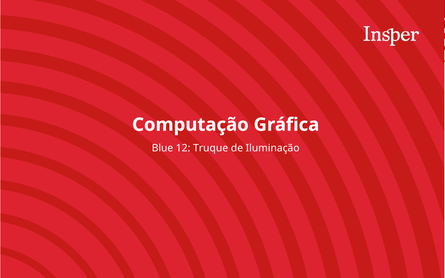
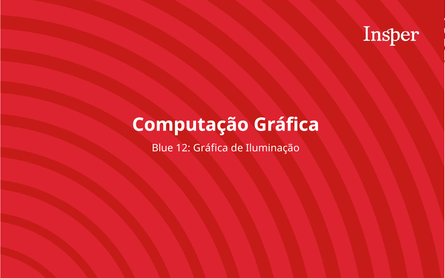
12 Truque: Truque -> Gráfica (211, 148)
